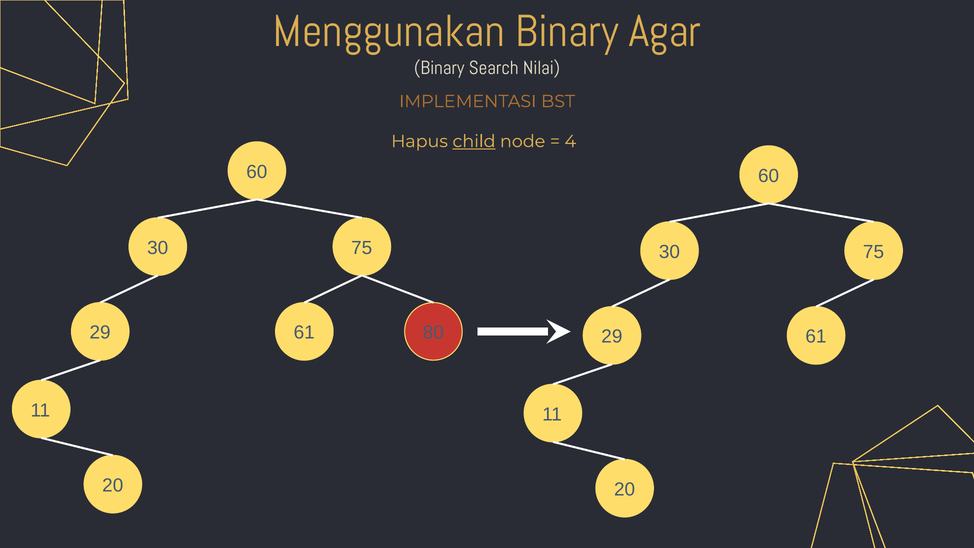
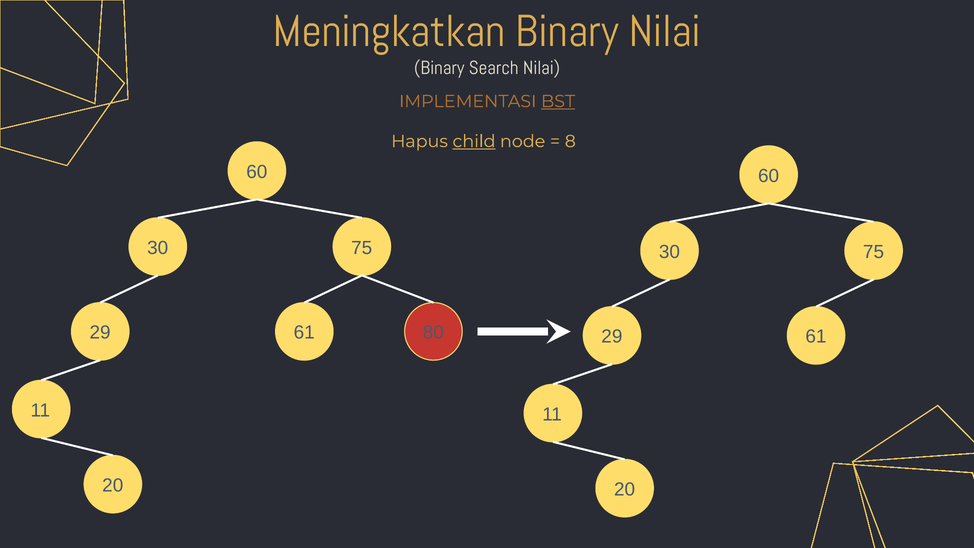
Menggunakan: Menggunakan -> Meningkatkan (389, 32)
Binary Agar: Agar -> Nilai (665, 32)
BST underline: none -> present (558, 101)
4: 4 -> 8 (570, 141)
